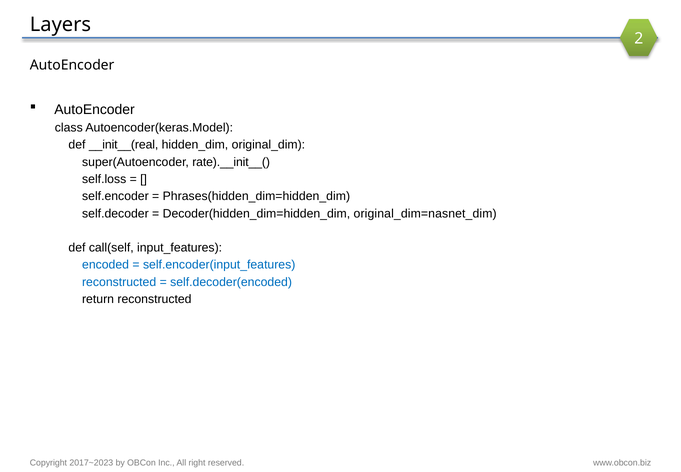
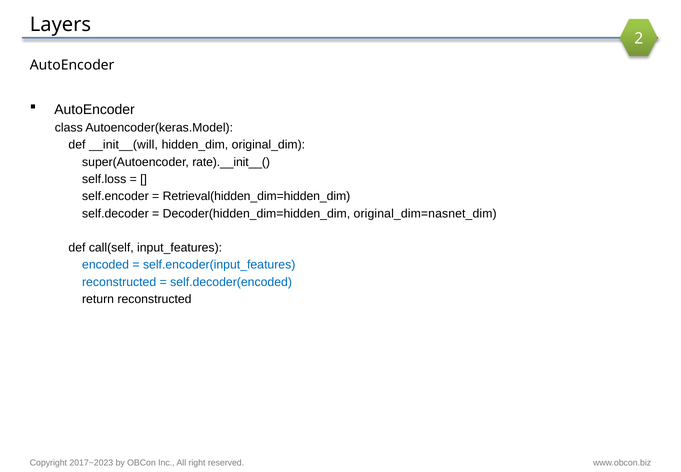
__init__(real: __init__(real -> __init__(will (124, 145)
Phrases(hidden_dim=hidden_dim: Phrases(hidden_dim=hidden_dim -> Retrieval(hidden_dim=hidden_dim (256, 196)
